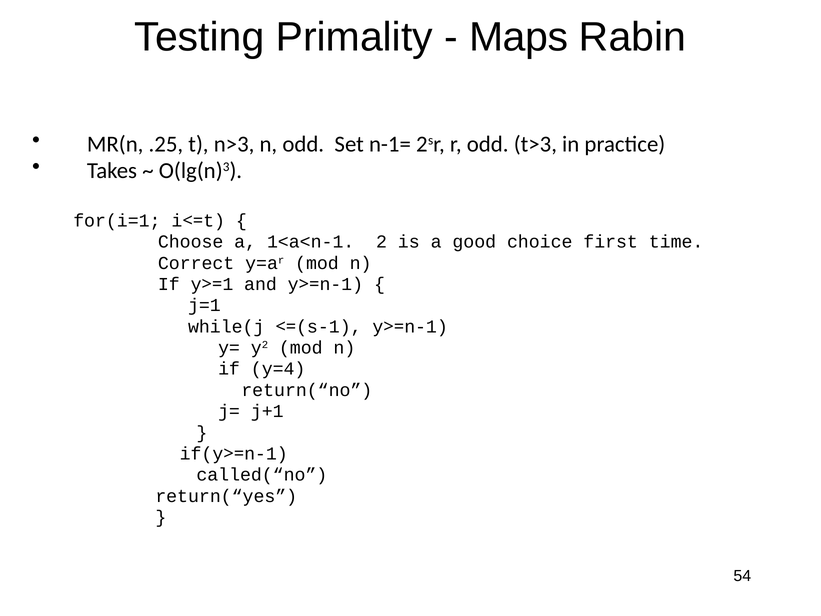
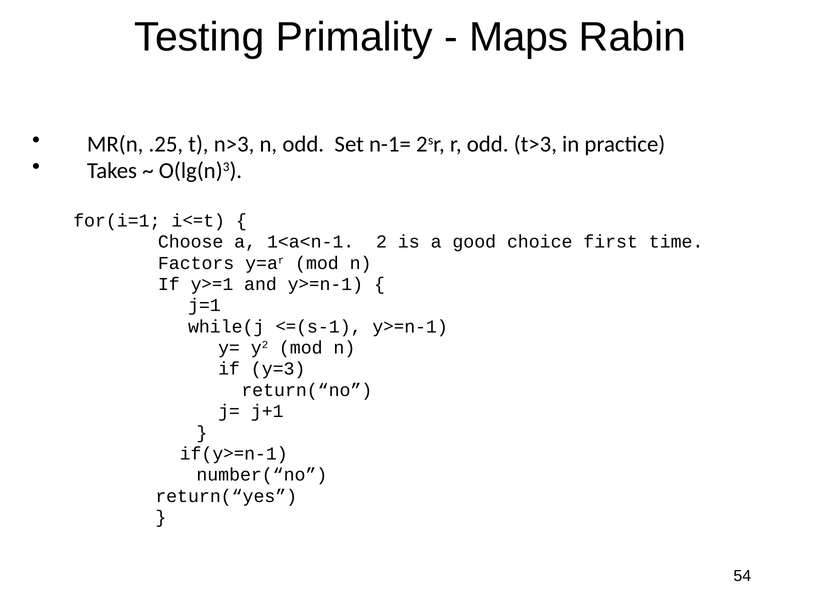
Correct: Correct -> Factors (196, 263)
y=4: y=4 -> y=3 (278, 369)
called(“no: called(“no -> number(“no (262, 475)
